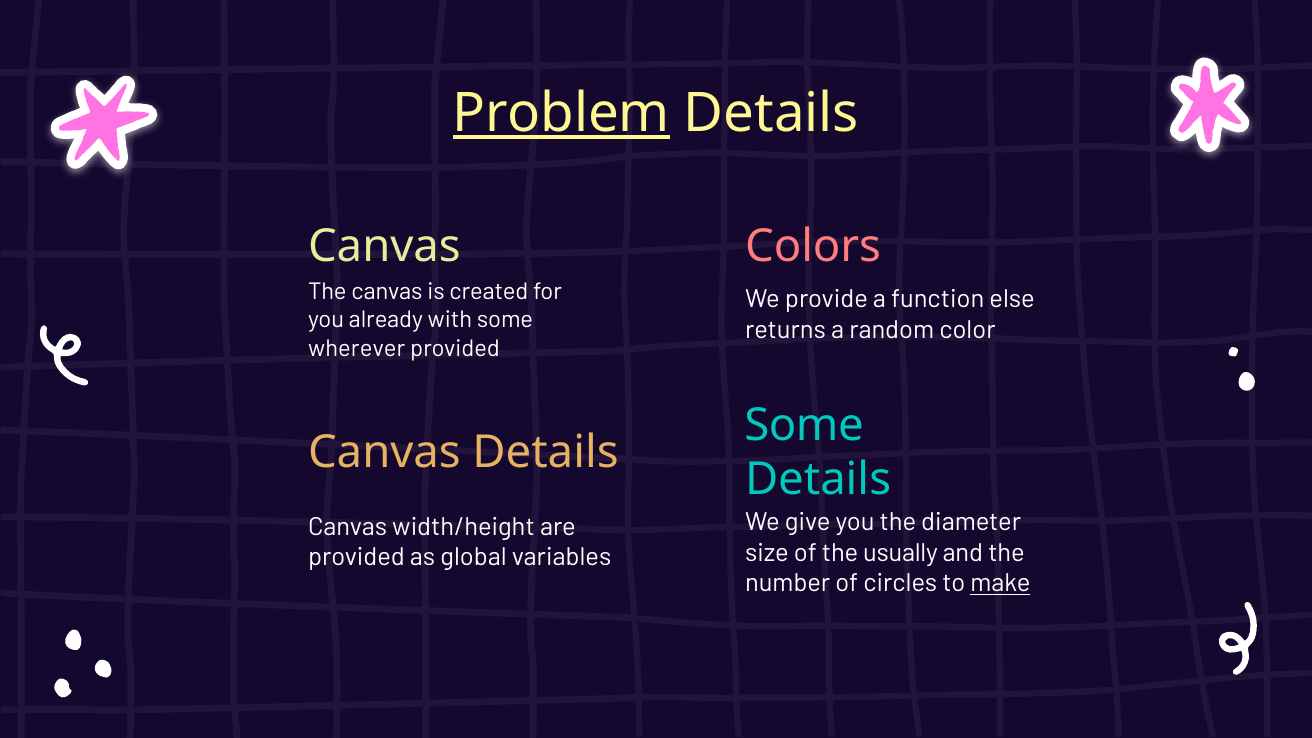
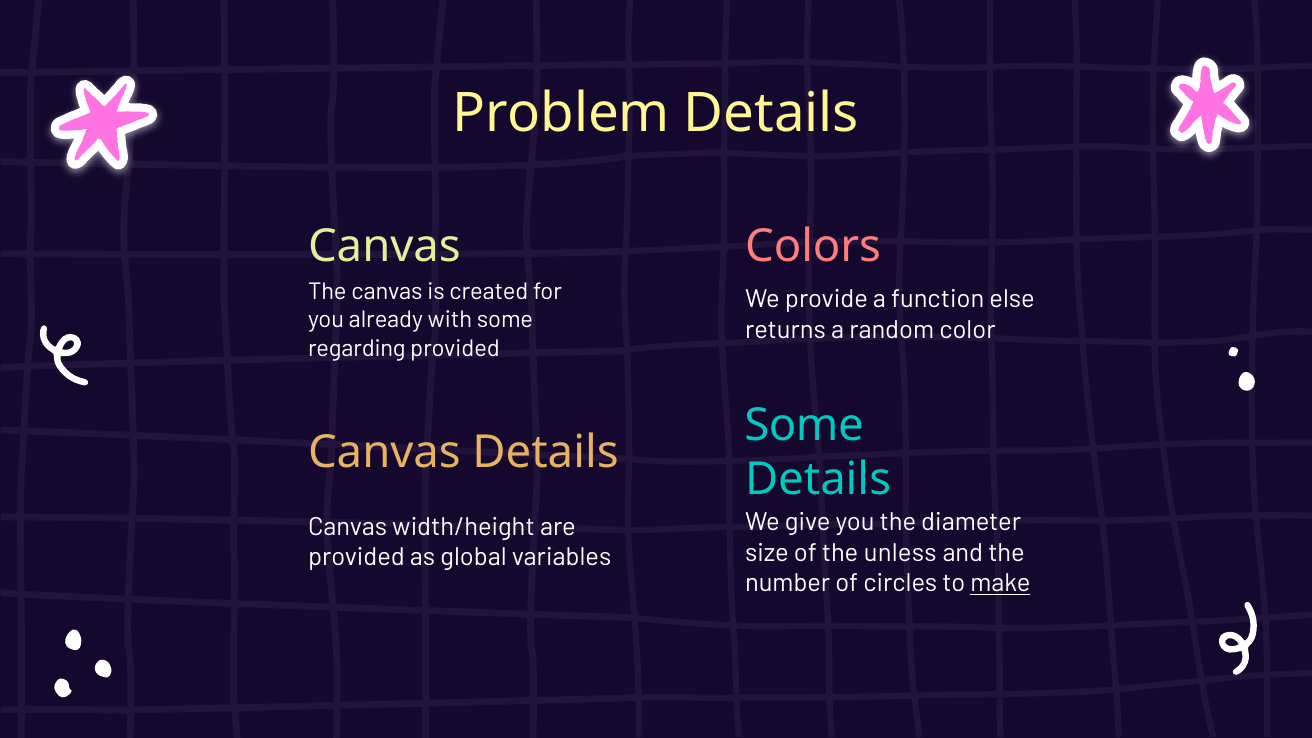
Problem underline: present -> none (561, 114)
wherever: wherever -> regarding (357, 348)
usually: usually -> unless (900, 553)
